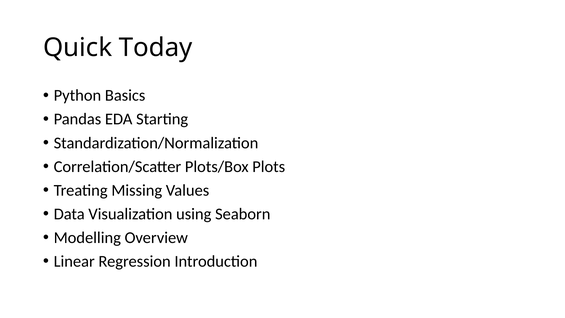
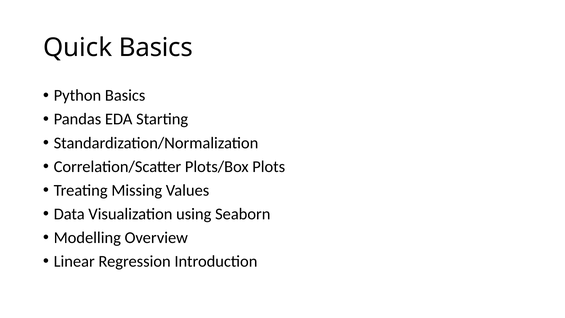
Quick Today: Today -> Basics (156, 47)
